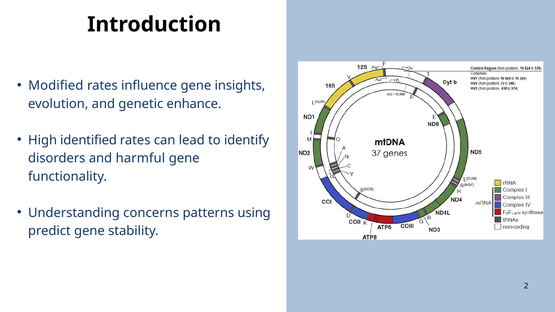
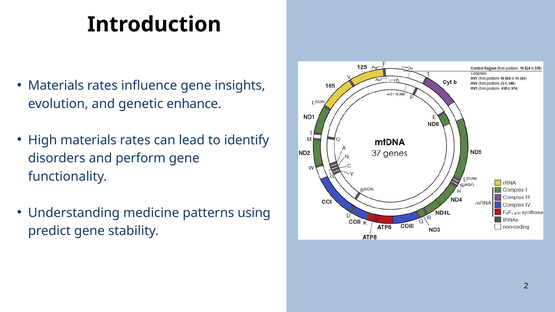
Modified: Modified -> Materials (56, 86)
High identified: identified -> materials (88, 140)
harmful: harmful -> perform (141, 158)
concerns: concerns -> medicine (151, 213)
